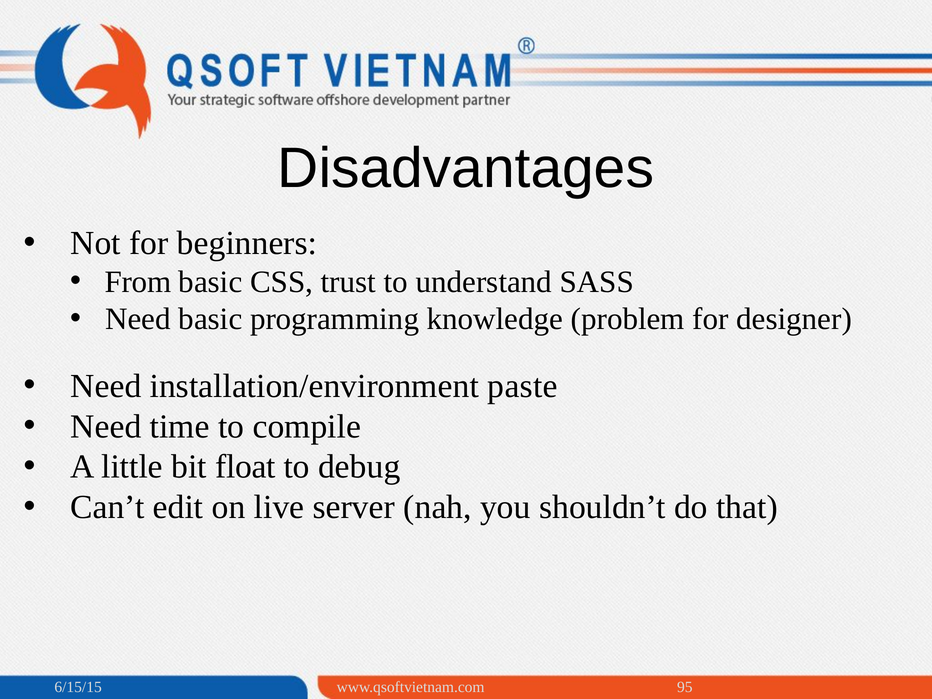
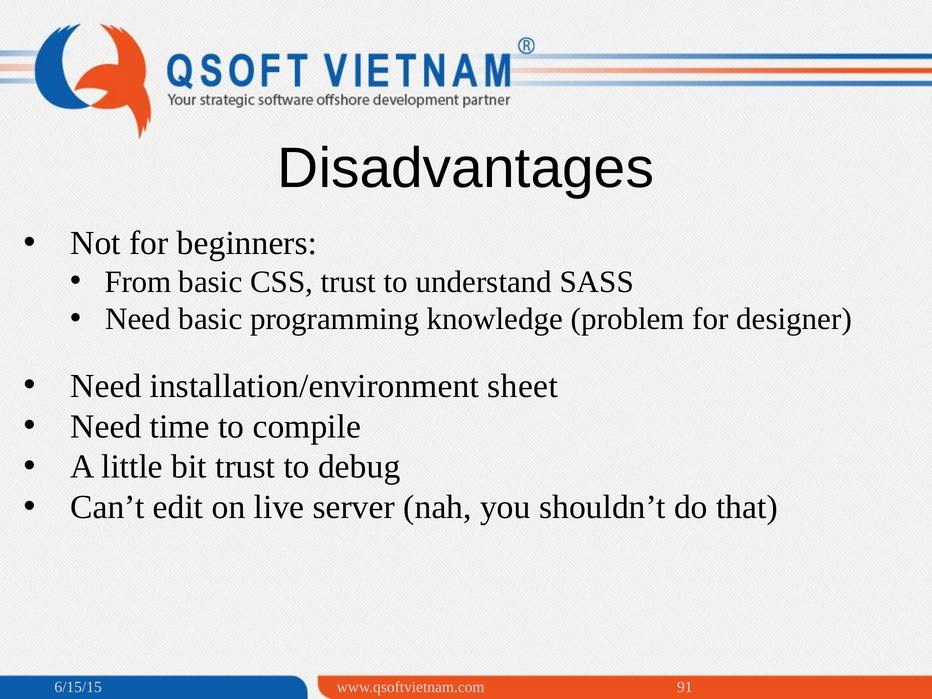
paste: paste -> sheet (523, 386)
bit float: float -> trust (245, 467)
95: 95 -> 91 (685, 687)
